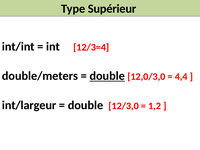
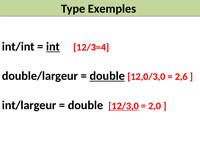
Supérieur: Supérieur -> Exemples (112, 9)
int underline: none -> present (53, 47)
double/meters: double/meters -> double/largeur (40, 76)
4,4: 4,4 -> 2,6 (181, 77)
12/3,0 underline: none -> present (124, 106)
1,2: 1,2 -> 2,0 (155, 106)
